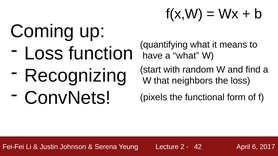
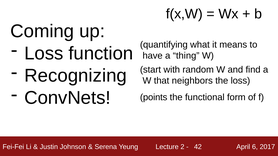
a what: what -> thing (186, 56)
pixels: pixels -> points (154, 97)
